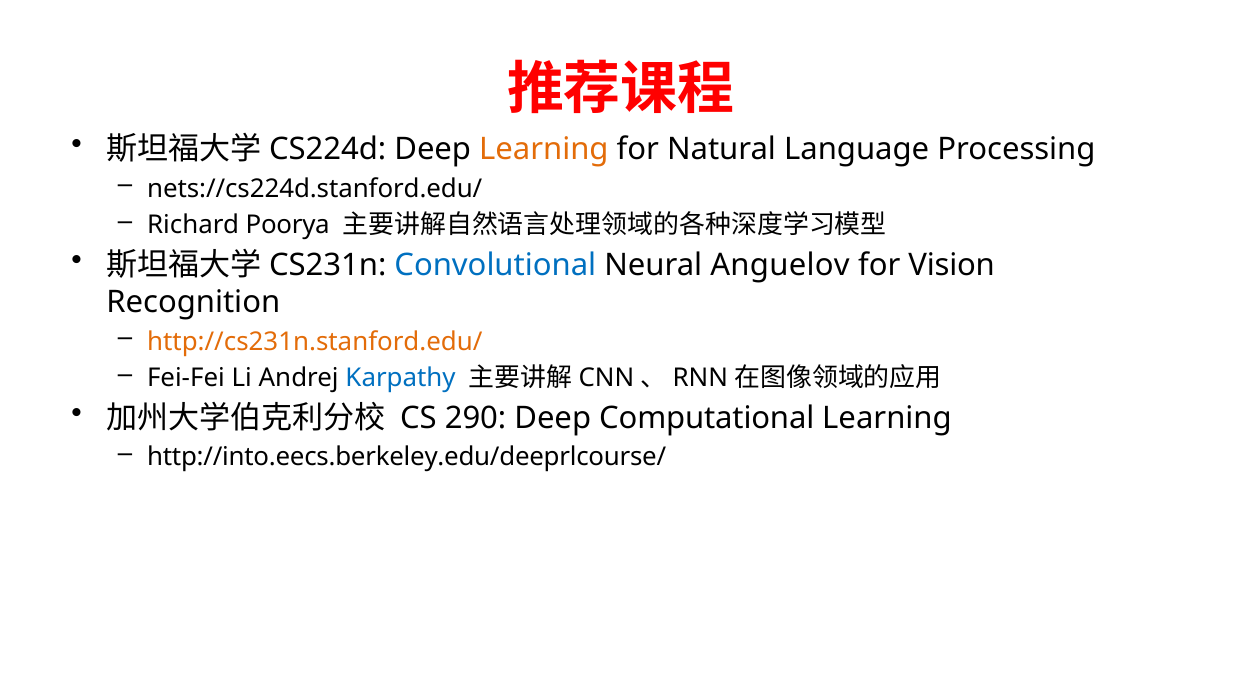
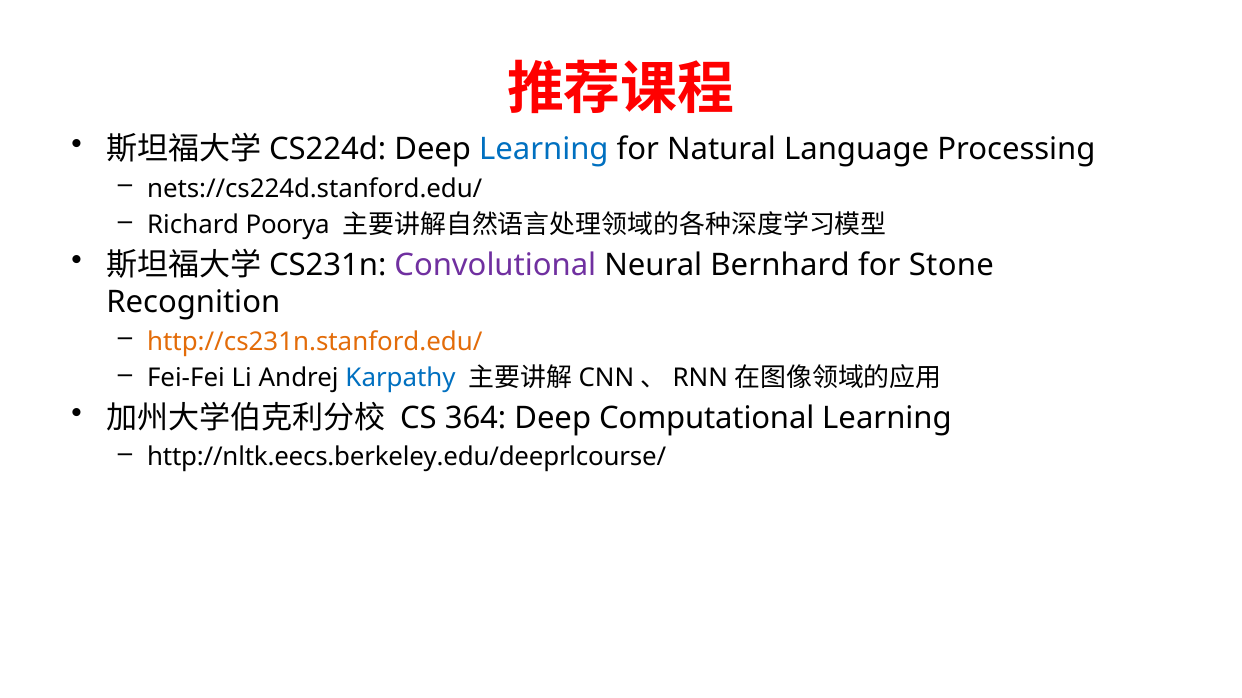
Learning colour: orange -> blue (544, 150)
Convolutional colour: blue -> purple (495, 266)
Anguelov: Anguelov -> Bernhard (780, 266)
Vision: Vision -> Stone (951, 266)
290: 290 -> 364 (476, 419)
http://into.eecs.berkeley.edu/deeprlcourse/: http://into.eecs.berkeley.edu/deeprlcourse/ -> http://nltk.eecs.berkeley.edu/deeprlcourse/ (407, 458)
